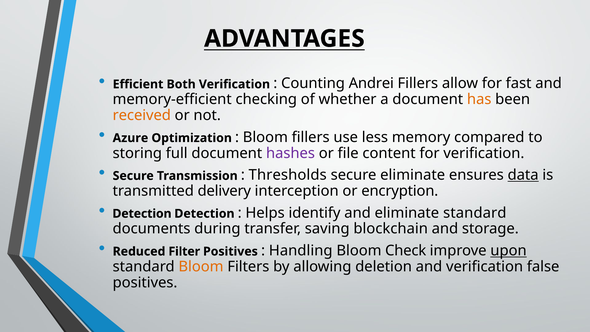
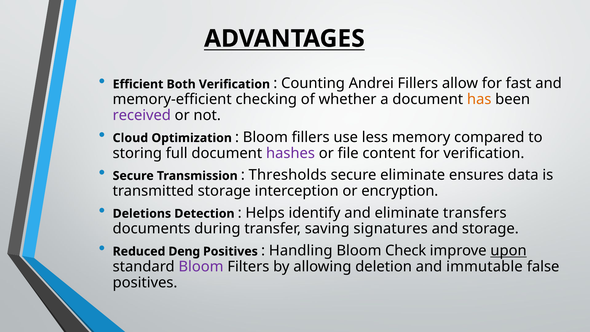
received colour: orange -> purple (142, 115)
Azure: Azure -> Cloud (130, 138)
data underline: present -> none (523, 175)
transmitted delivery: delivery -> storage (224, 191)
Detection: Detection -> Deletions (142, 214)
eliminate standard: standard -> transfers (475, 213)
blockchain: blockchain -> signatures (391, 229)
Filter: Filter -> Deng (184, 251)
Bloom colour: orange -> purple (201, 266)
and verification: verification -> immutable (484, 266)
